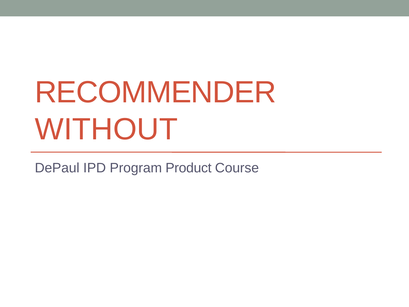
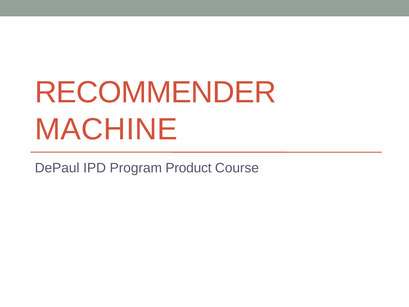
WITHOUT: WITHOUT -> MACHINE (106, 129)
